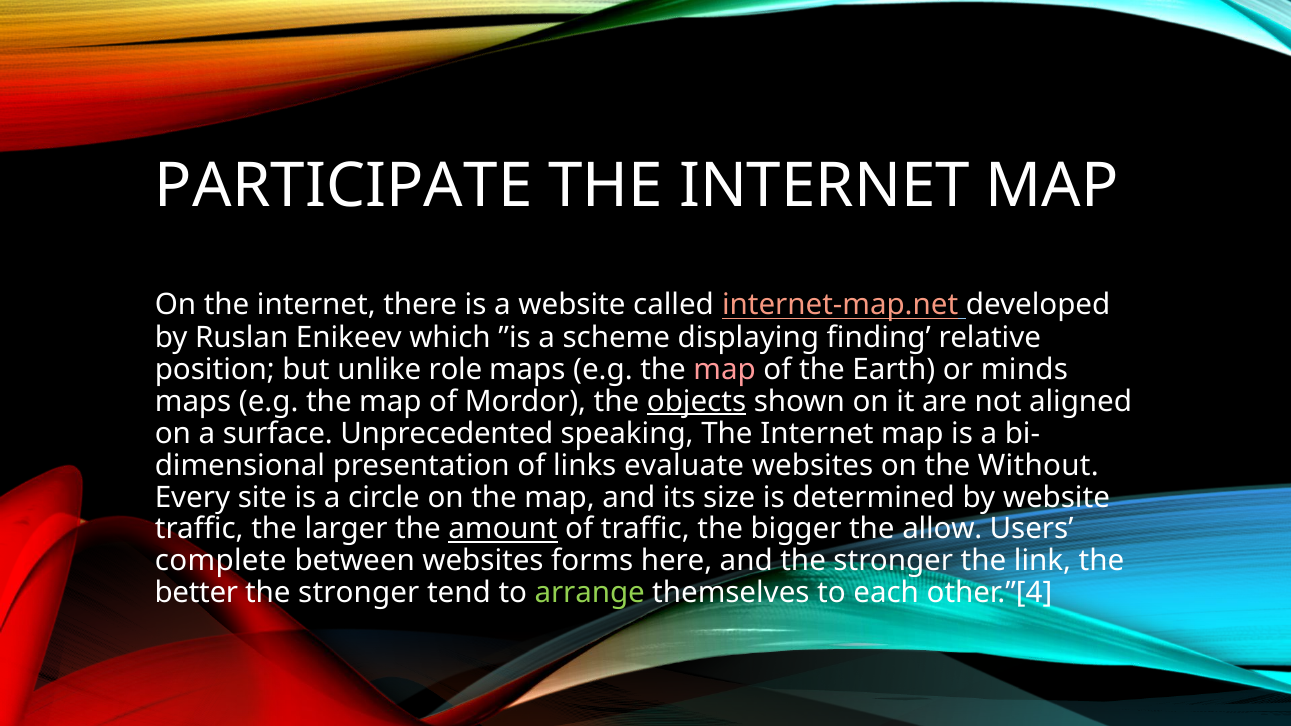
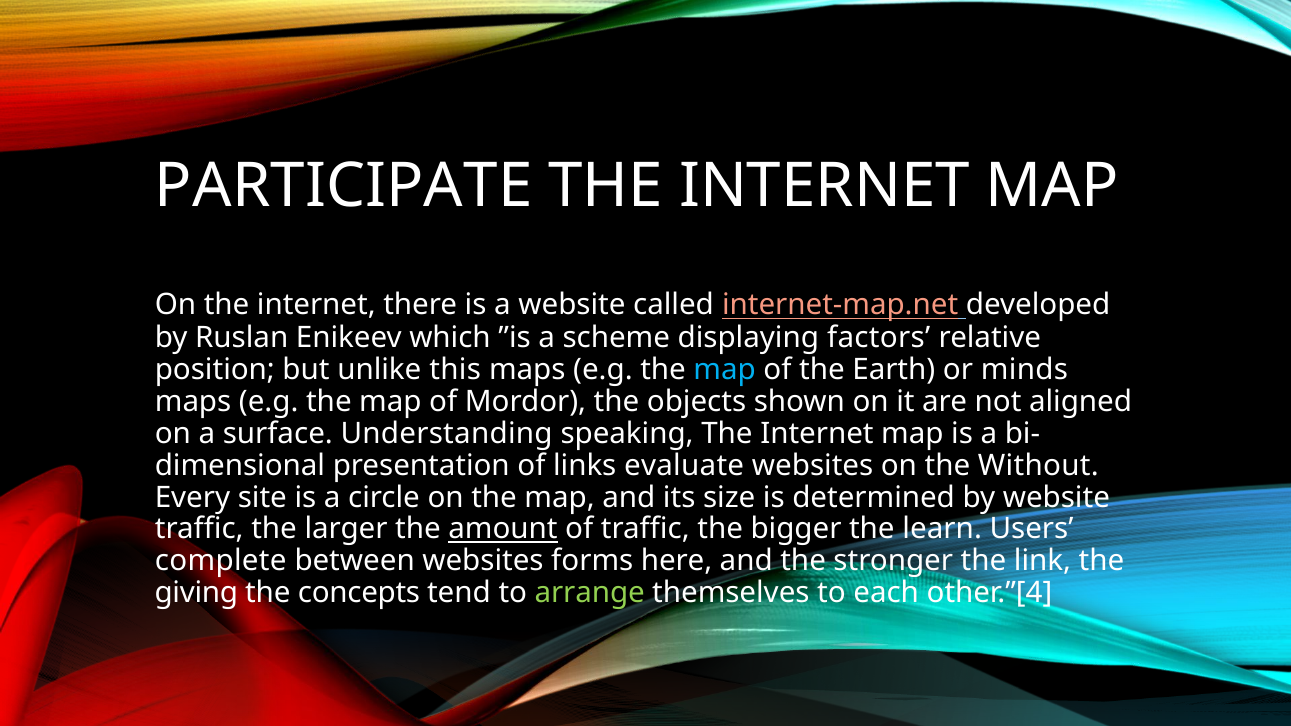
finding: finding -> factors (879, 338)
role: role -> this (455, 370)
map colour: pink -> light blue (725, 370)
objects underline: present -> none (697, 402)
Unprecedented: Unprecedented -> Understanding (447, 434)
allow: allow -> learn (942, 529)
better: better -> giving (196, 593)
stronger: stronger -> concepts (359, 593)
